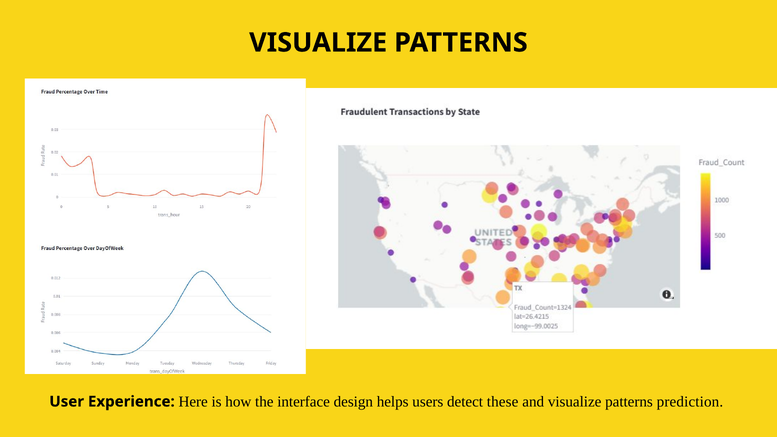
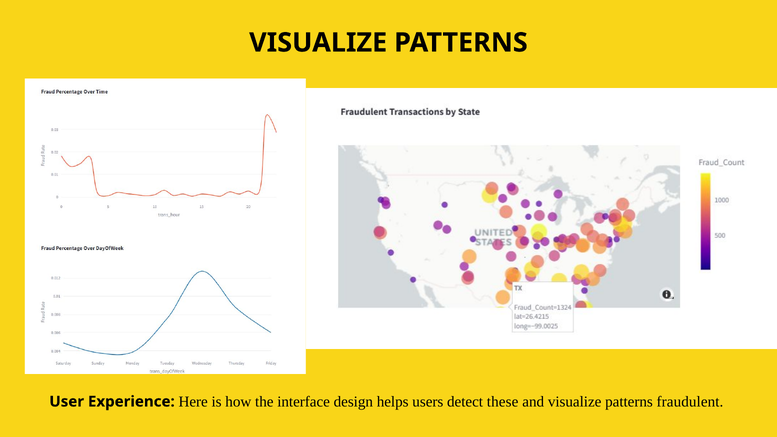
prediction: prediction -> fraudulent (690, 402)
